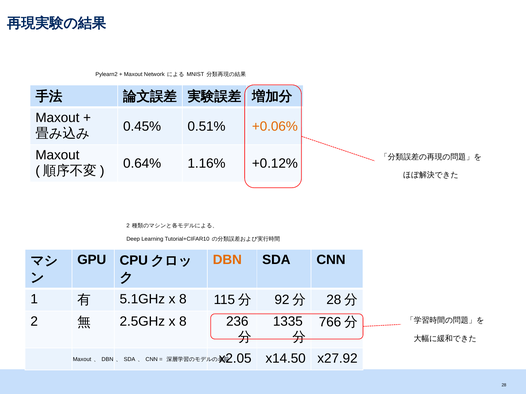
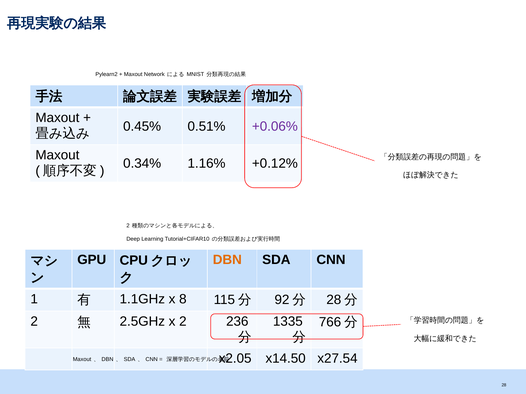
+0.06% colour: orange -> purple (275, 126)
0.64%: 0.64% -> 0.34% (142, 164)
5.1GHz: 5.1GHz -> 1.1GHz (142, 299)
2.5GHz x 8: 8 -> 2 (183, 322)
x27.92: x27.92 -> x27.54 (337, 359)
